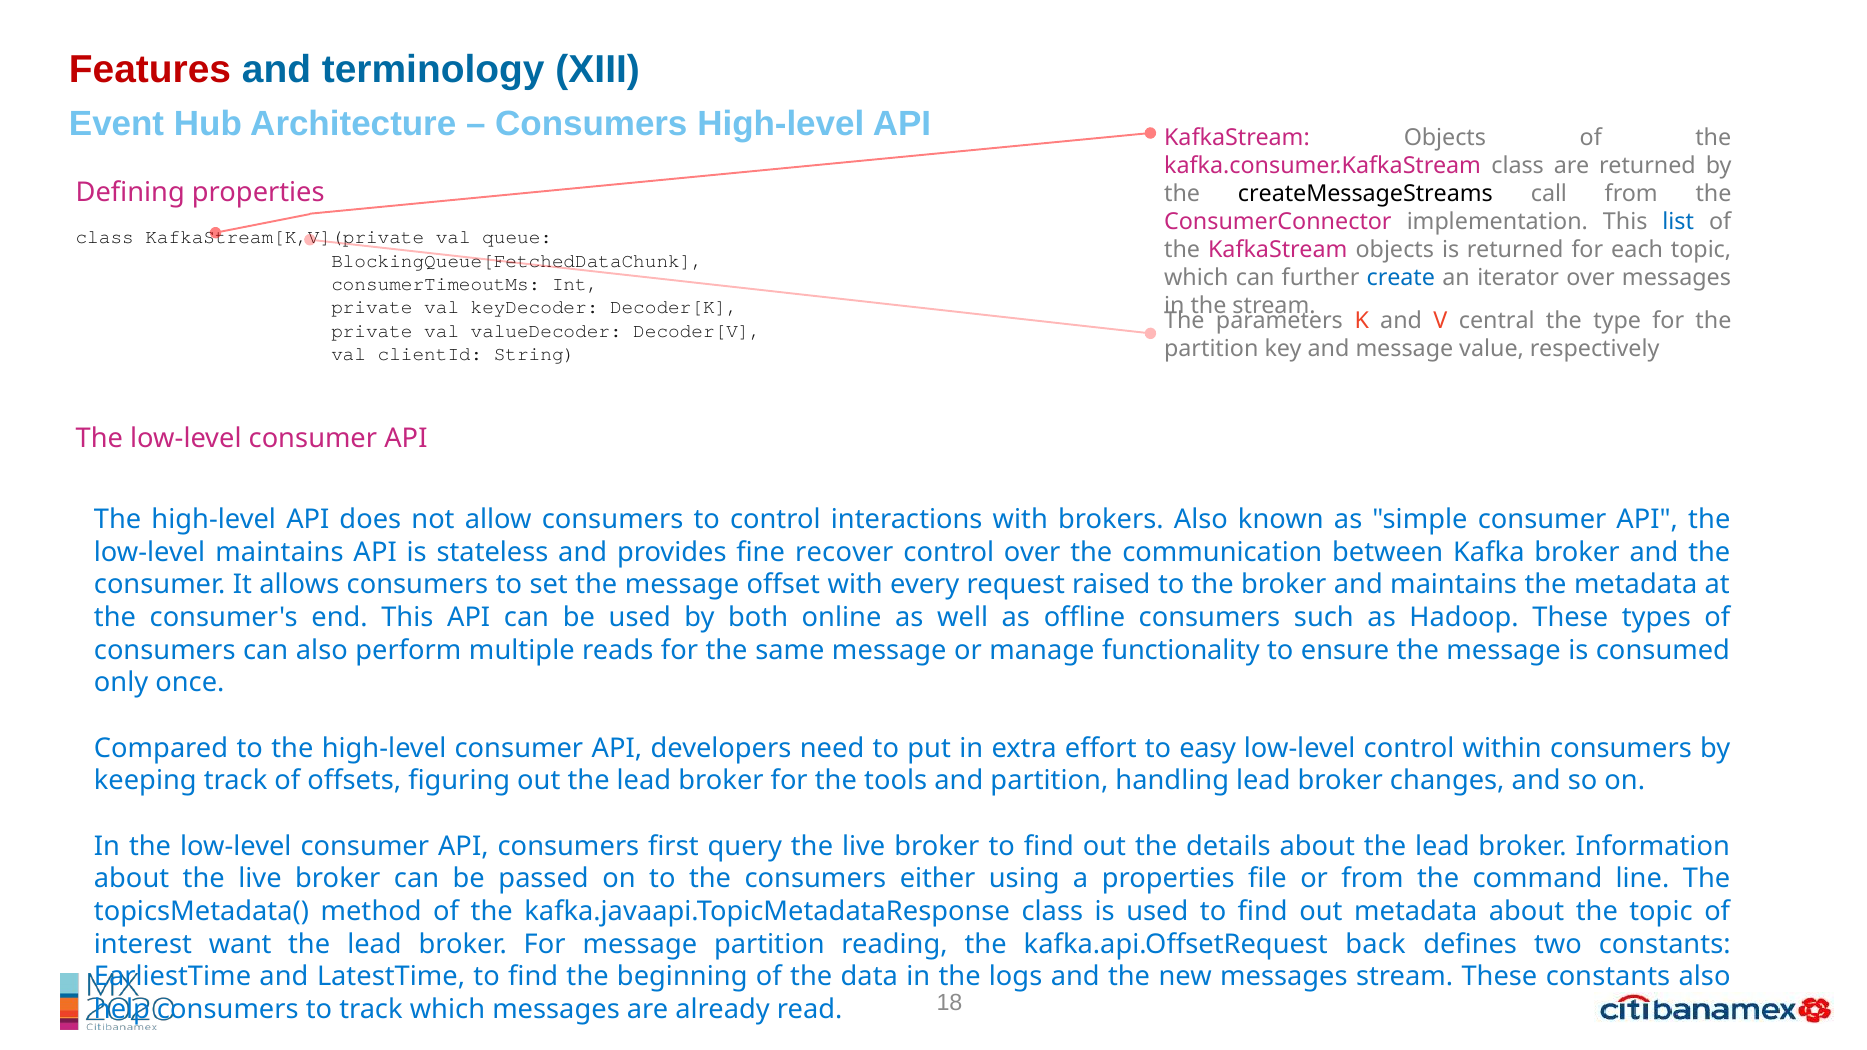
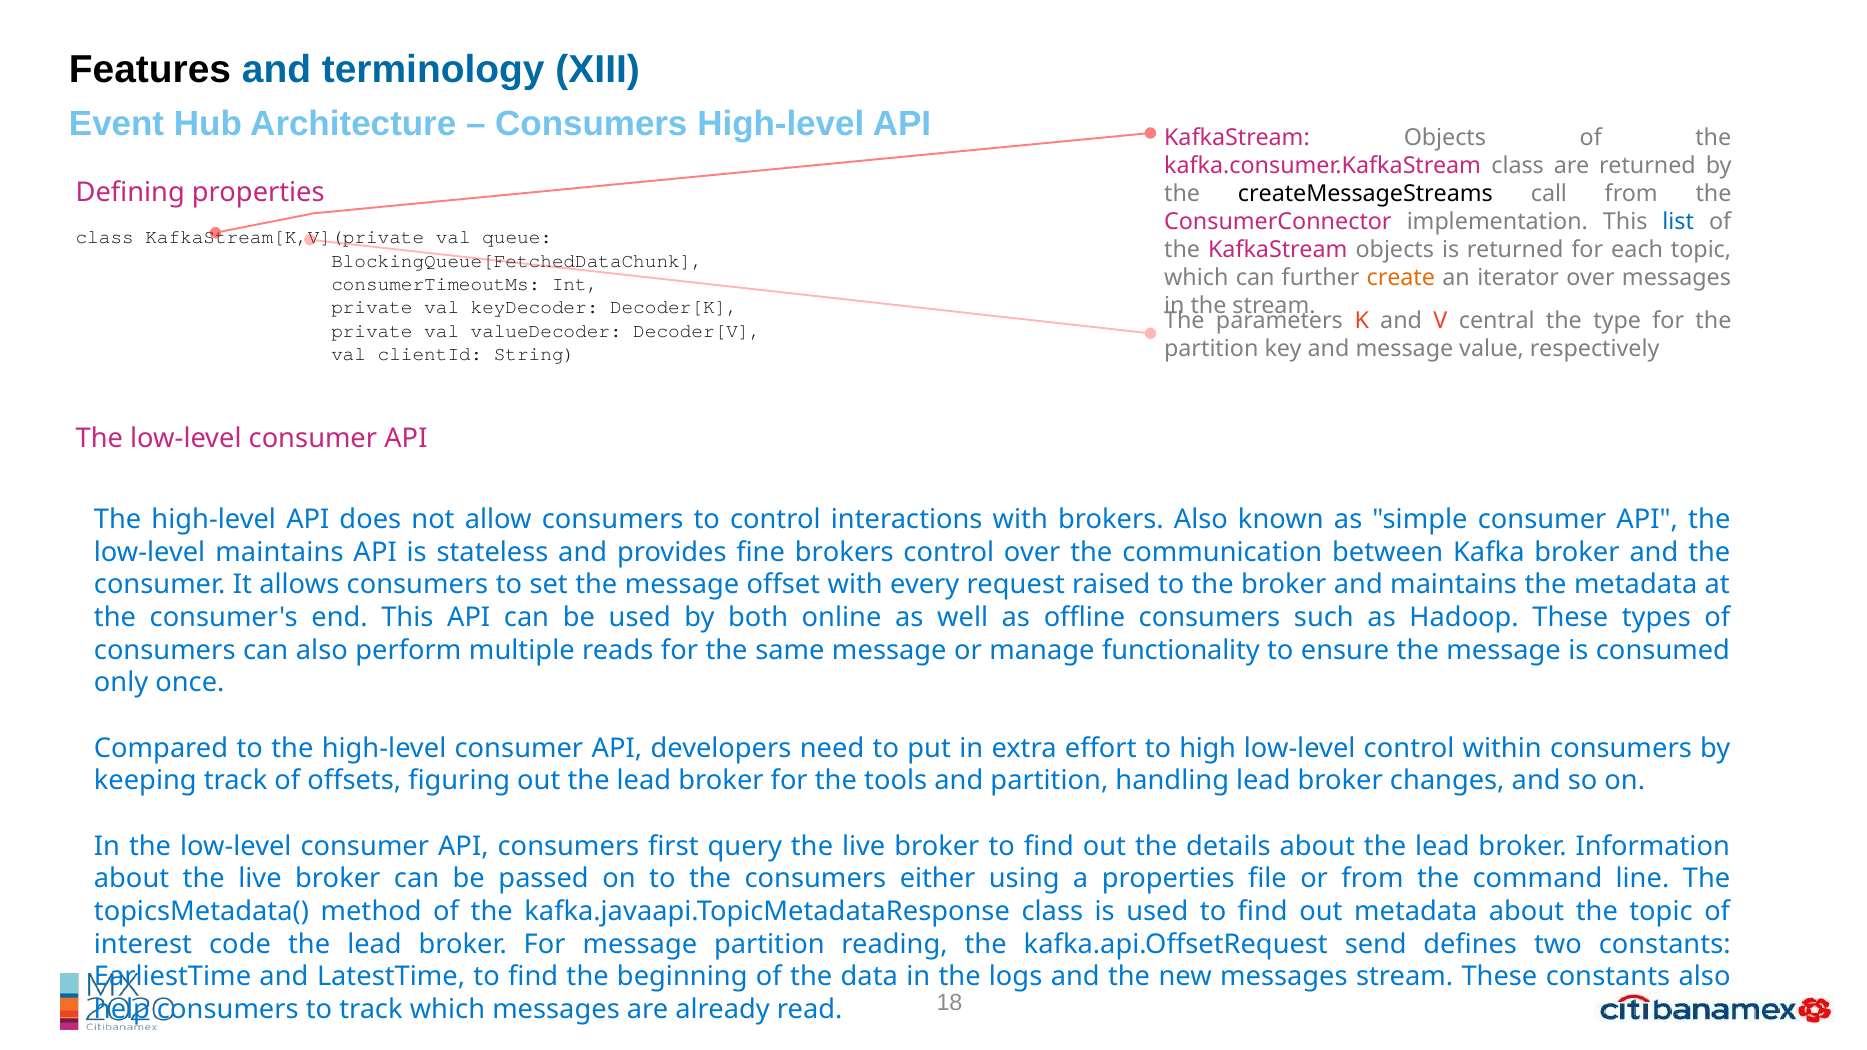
Features colour: red -> black (150, 69)
create colour: blue -> orange (1401, 278)
fine recover: recover -> brokers (844, 552)
easy: easy -> high (1208, 748)
want: want -> code (240, 944)
back: back -> send (1376, 944)
